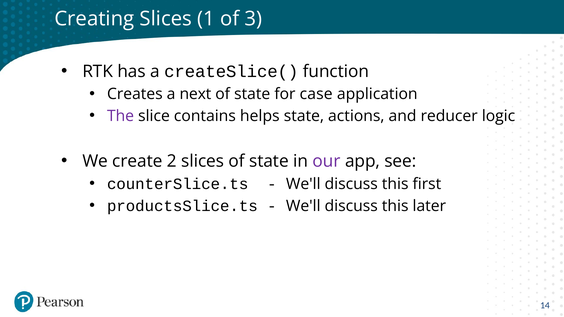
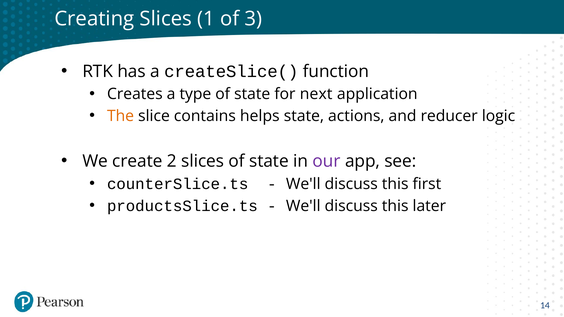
next: next -> type (195, 94)
case: case -> next (316, 94)
The colour: purple -> orange (121, 116)
